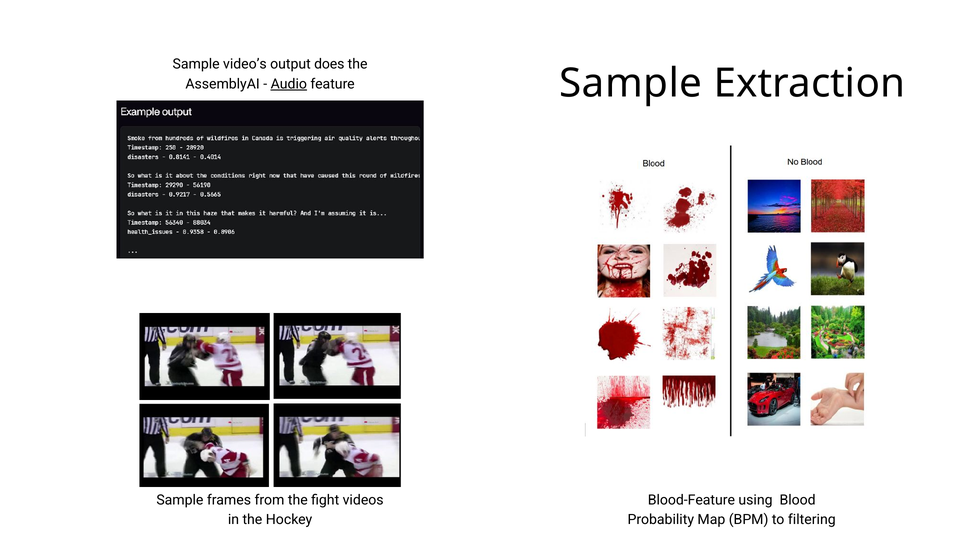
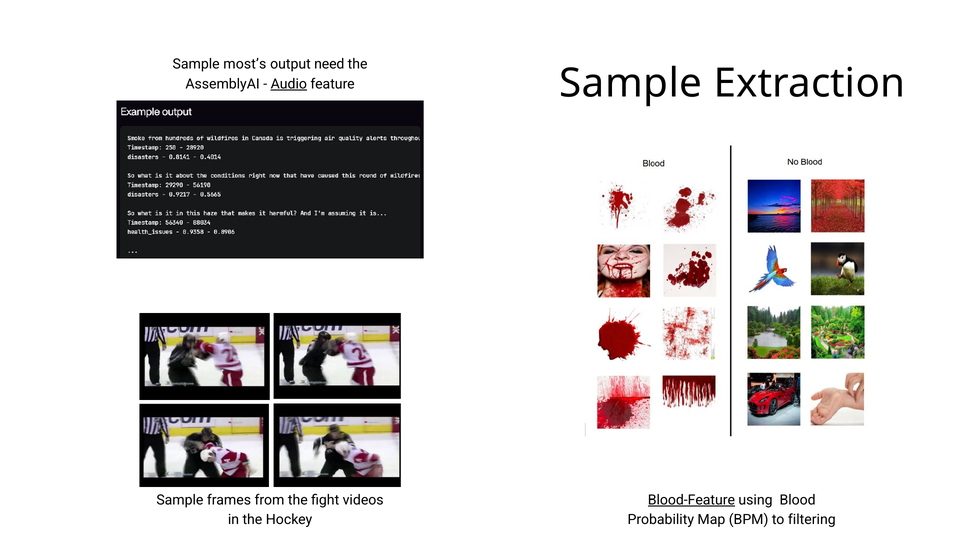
video’s: video’s -> most’s (245, 64)
does: does -> need (329, 64)
Blood-Feature underline: none -> present (691, 500)
